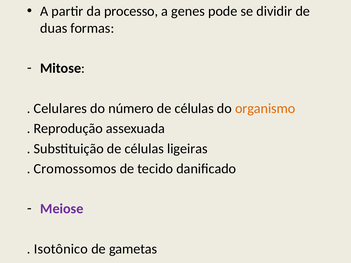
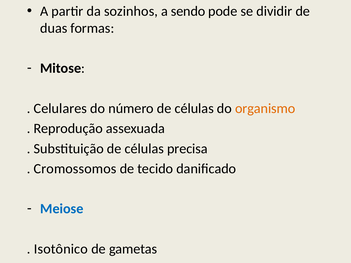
processo: processo -> sozinhos (131, 11)
genes: genes -> sendo (188, 11)
ligeiras: ligeiras -> precisa (187, 149)
Meiose colour: purple -> blue (62, 209)
